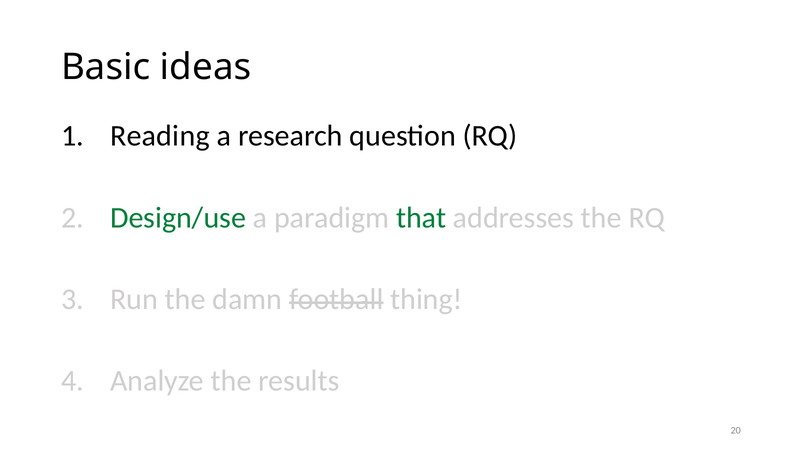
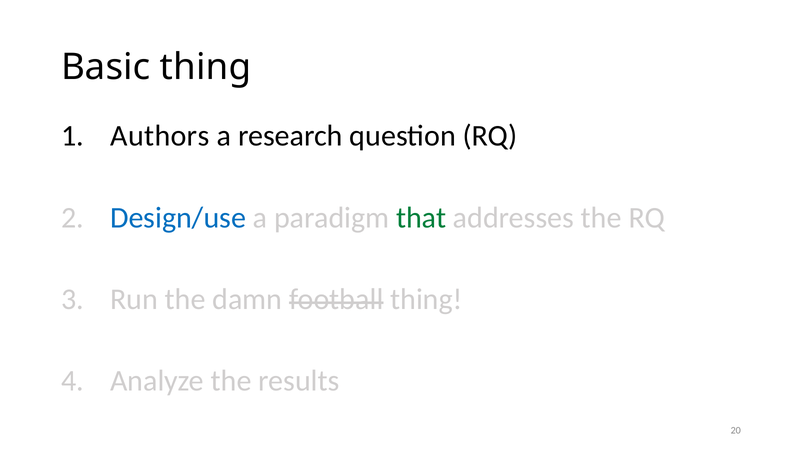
Basic ideas: ideas -> thing (206, 67)
Reading: Reading -> Authors (160, 136)
Design/use colour: green -> blue (178, 218)
